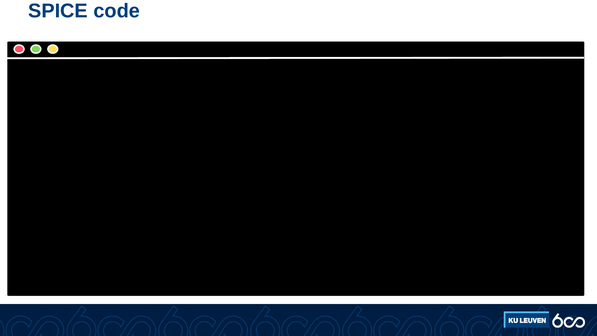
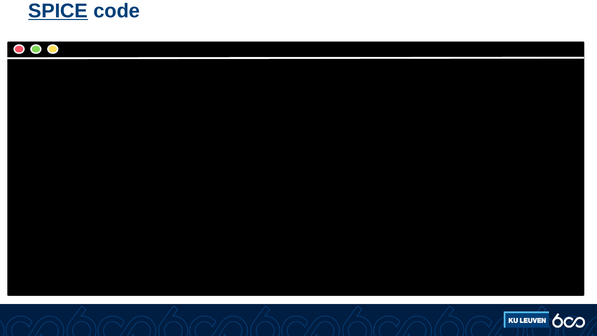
SPICE underline: none -> present (58, 11)
